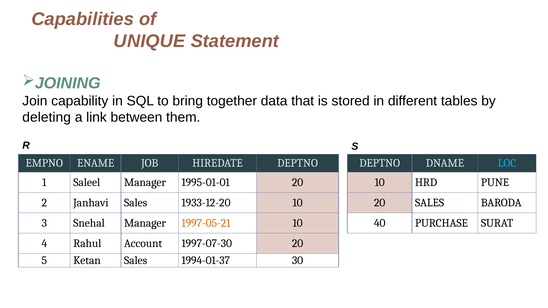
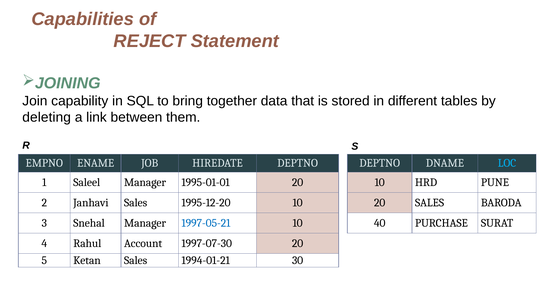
UNIQUE: UNIQUE -> REJECT (150, 41)
1933-12-20: 1933-12-20 -> 1995-12-20 (206, 203)
1997-05-21 colour: orange -> blue (206, 223)
1994-01-37: 1994-01-37 -> 1994-01-21 (206, 260)
